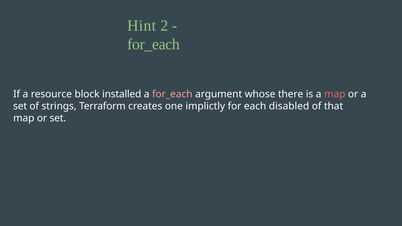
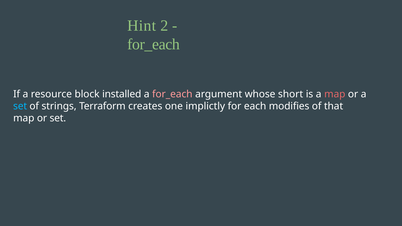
there: there -> short (291, 94)
set colour: white -> light blue (20, 106)
disabled: disabled -> modifies (289, 106)
